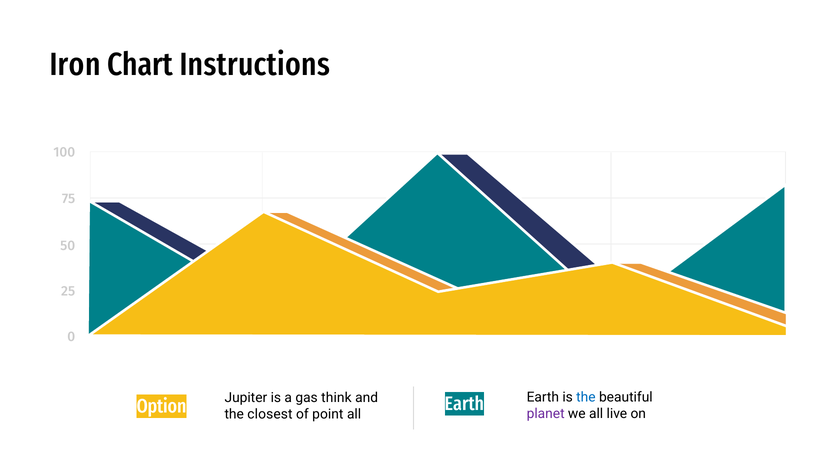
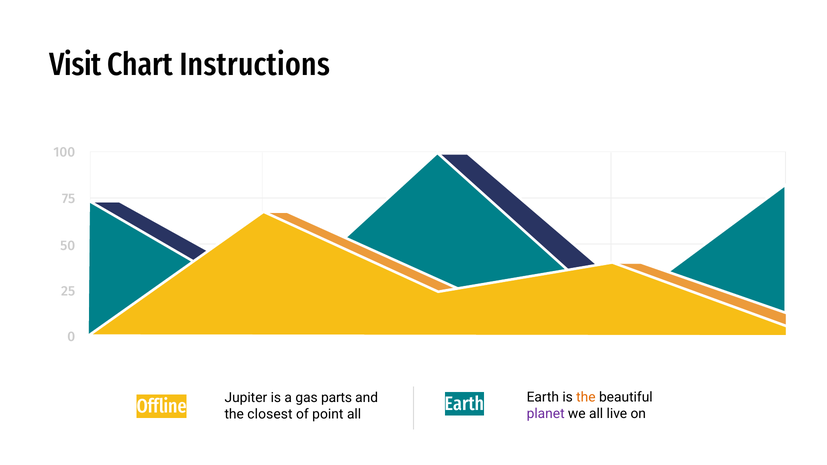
Iron: Iron -> Visit (75, 65)
Option: Option -> Offline (162, 406)
think: think -> parts (337, 398)
the colour: blue -> orange (586, 397)
